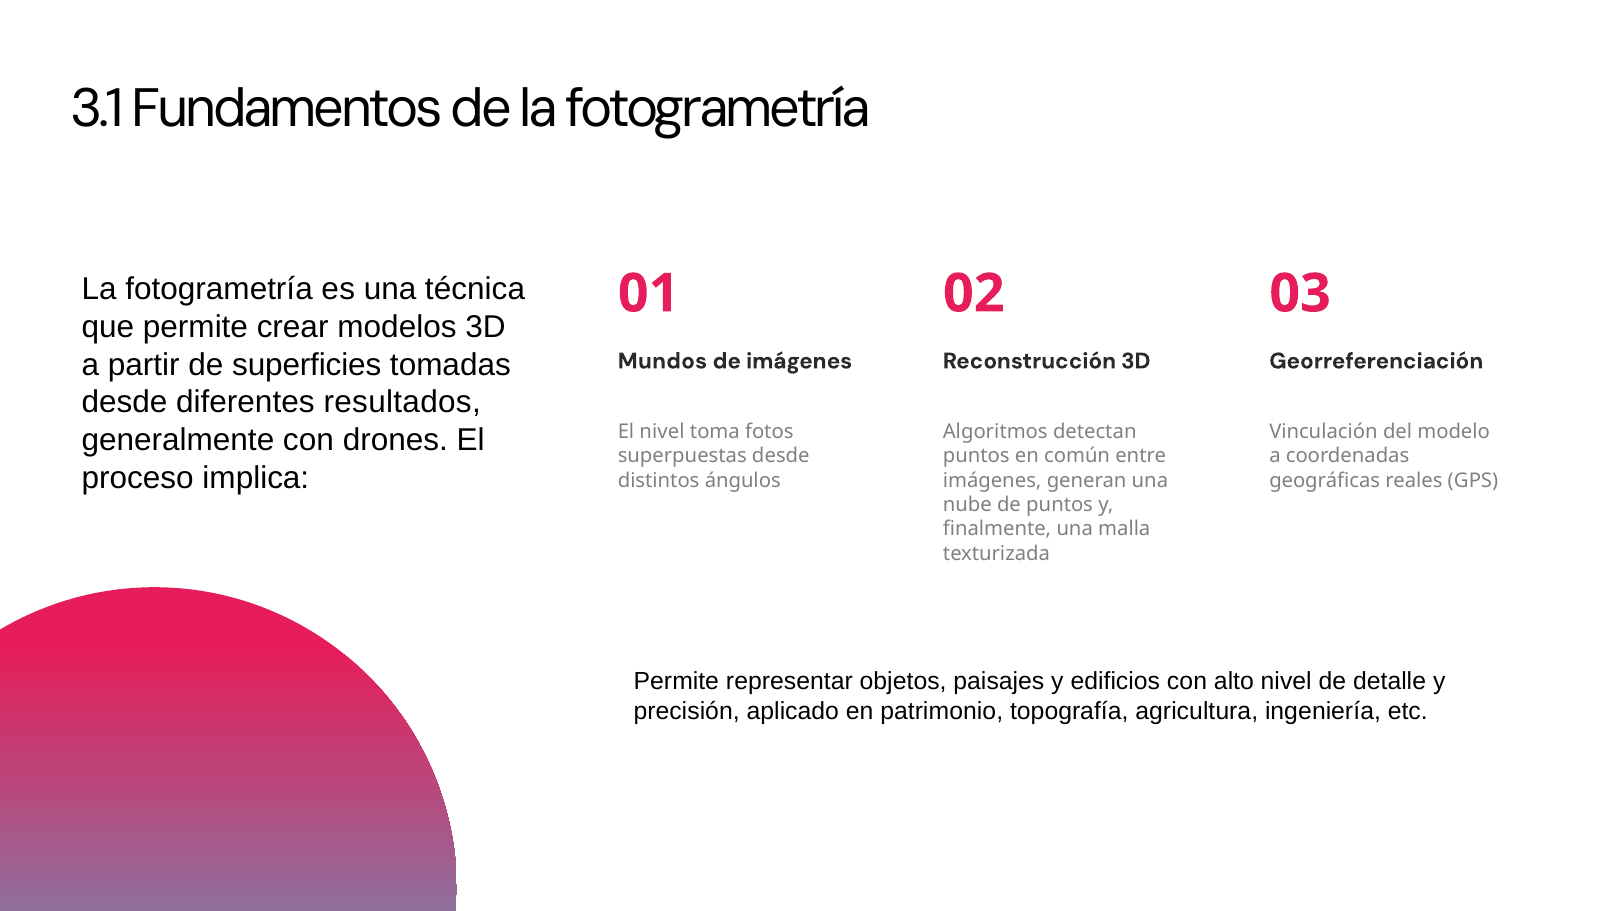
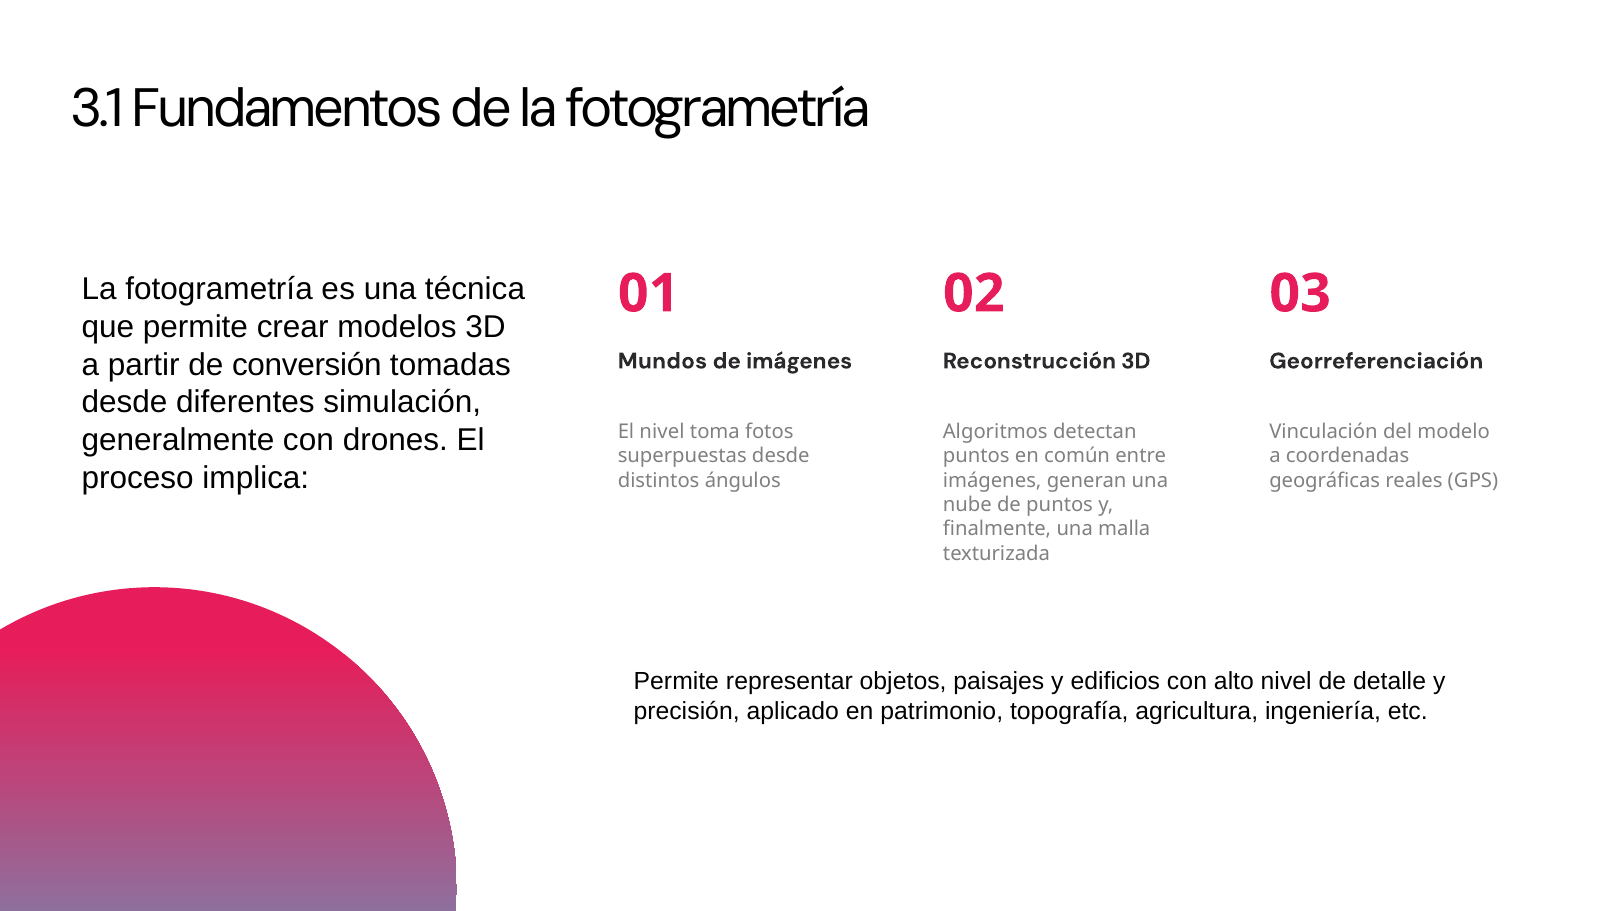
superficies: superficies -> conversión (307, 365)
resultados: resultados -> simulación (402, 403)
